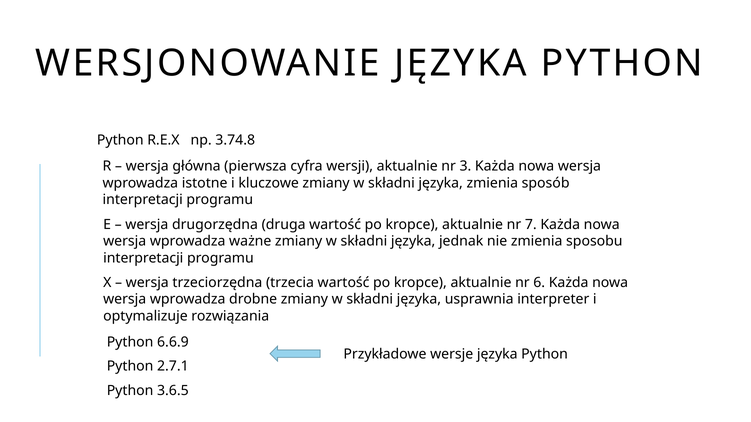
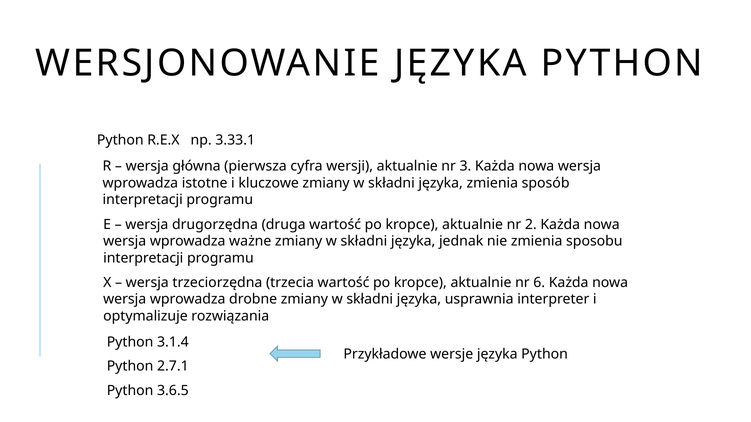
3.74.8: 3.74.8 -> 3.33.1 (235, 140)
7: 7 -> 2 (531, 225)
6.6.9: 6.6.9 -> 3.1.4 (173, 343)
